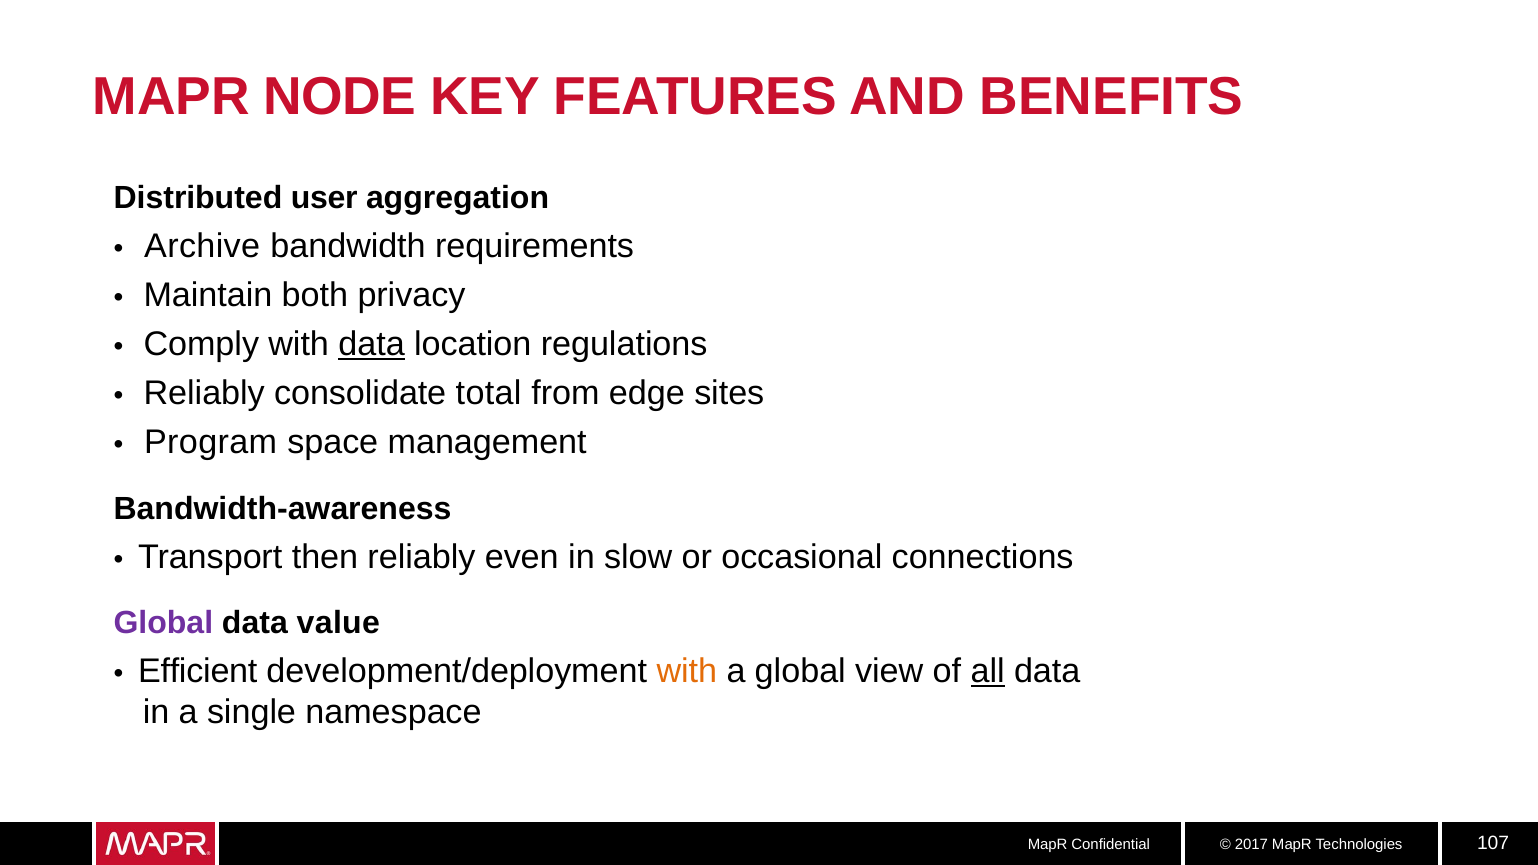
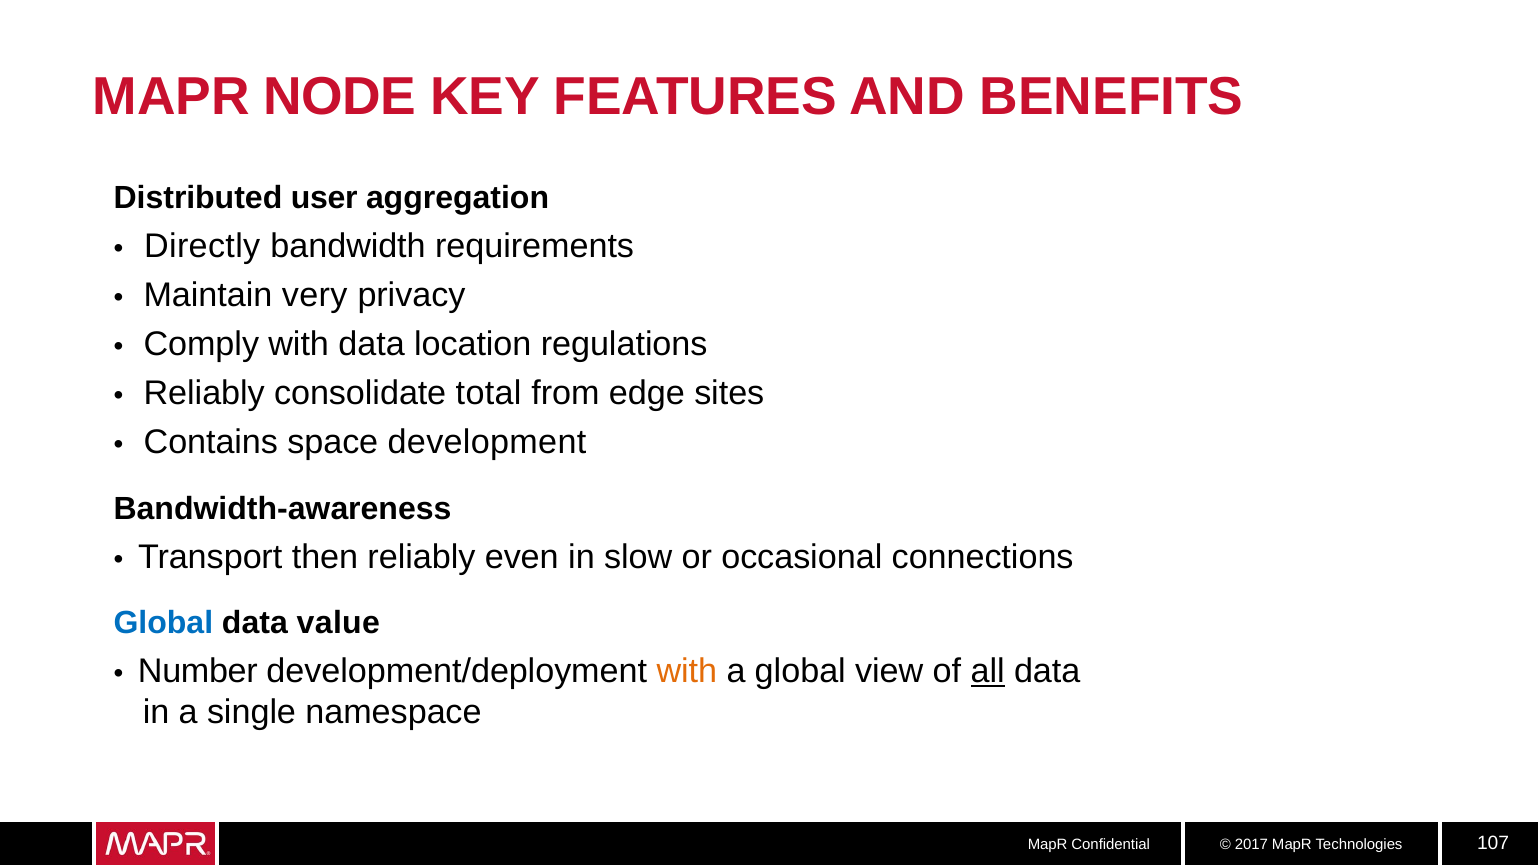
Archive: Archive -> Directly (202, 246)
both: both -> very (315, 295)
data underline: present -> none (372, 344)
Program: Program -> Contains (211, 443)
management: management -> development (487, 443)
Global colour: purple -> blue (163, 624)
Efficient: Efficient -> Number (198, 672)
